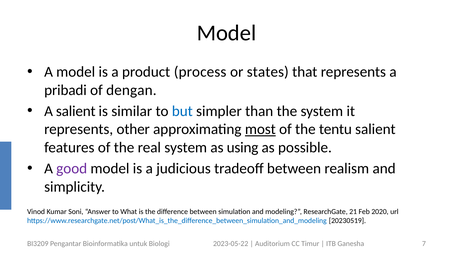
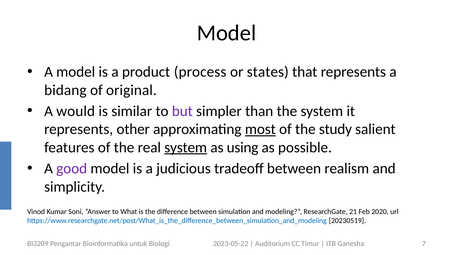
pribadi: pribadi -> bidang (65, 90)
dengan: dengan -> original (131, 90)
A salient: salient -> would (76, 111)
but colour: blue -> purple (182, 111)
tentu: tentu -> study (335, 129)
system underline: none -> present (186, 147)
